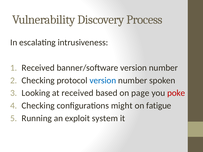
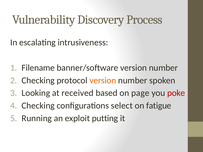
Received: Received -> Filename (38, 68)
version colour: blue -> orange (103, 81)
might: might -> select (122, 106)
system: system -> putting (105, 118)
